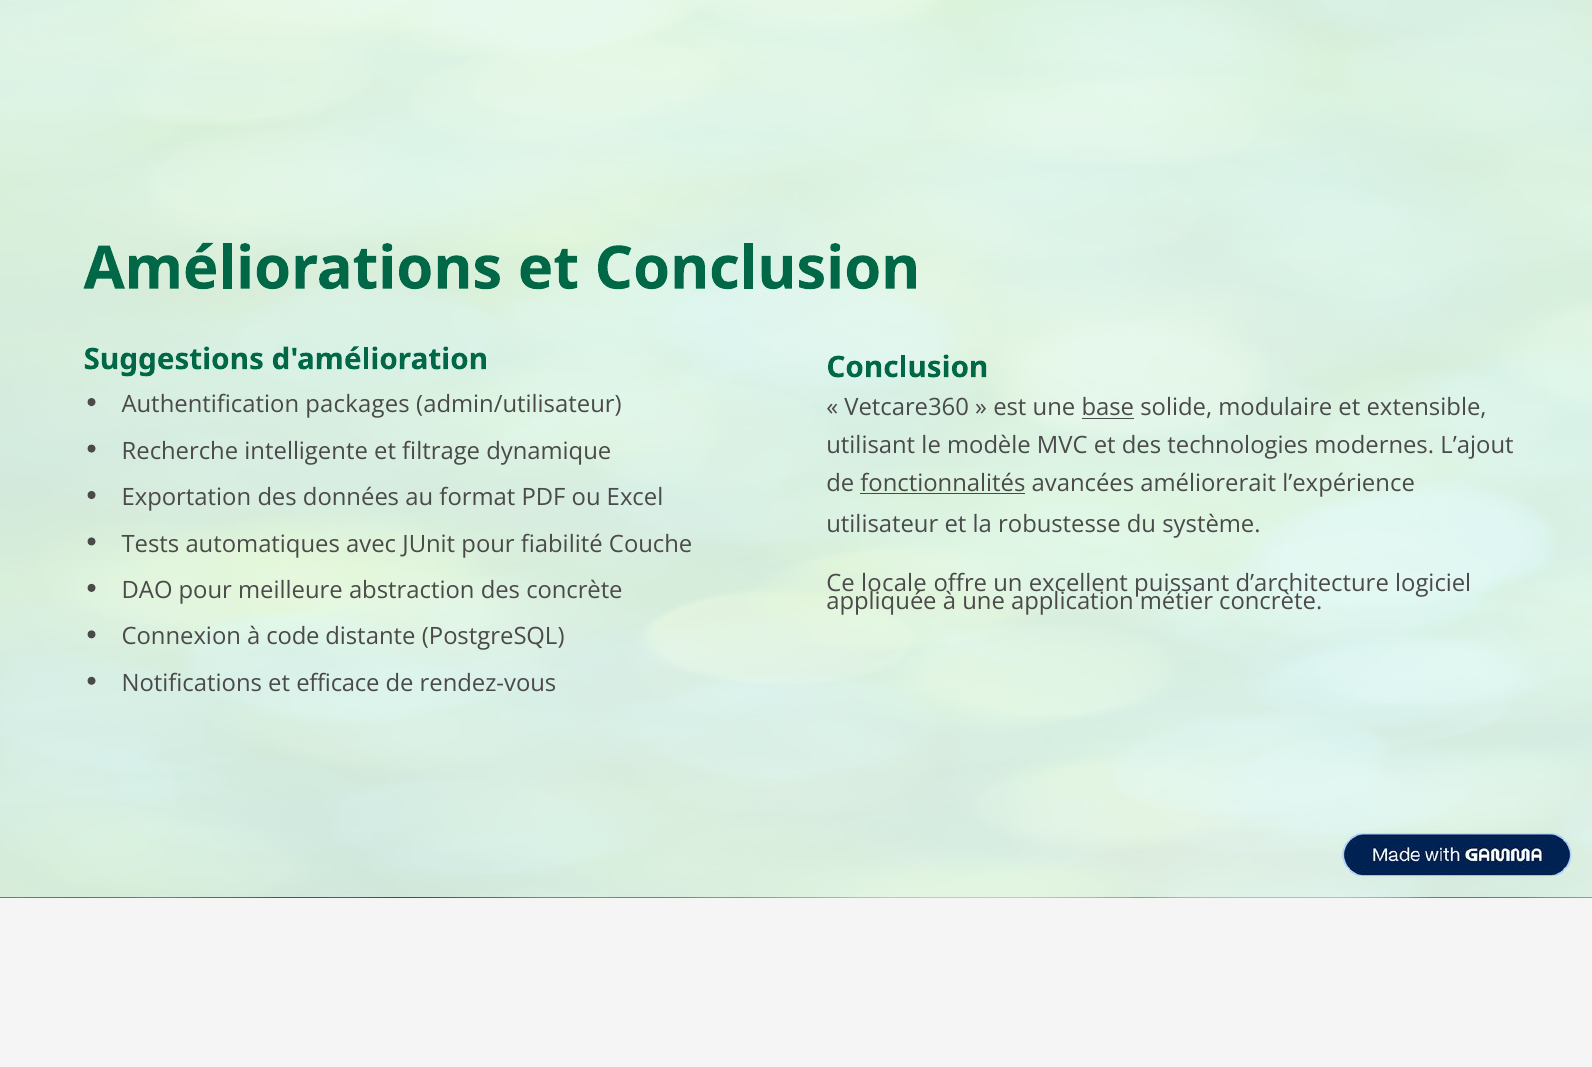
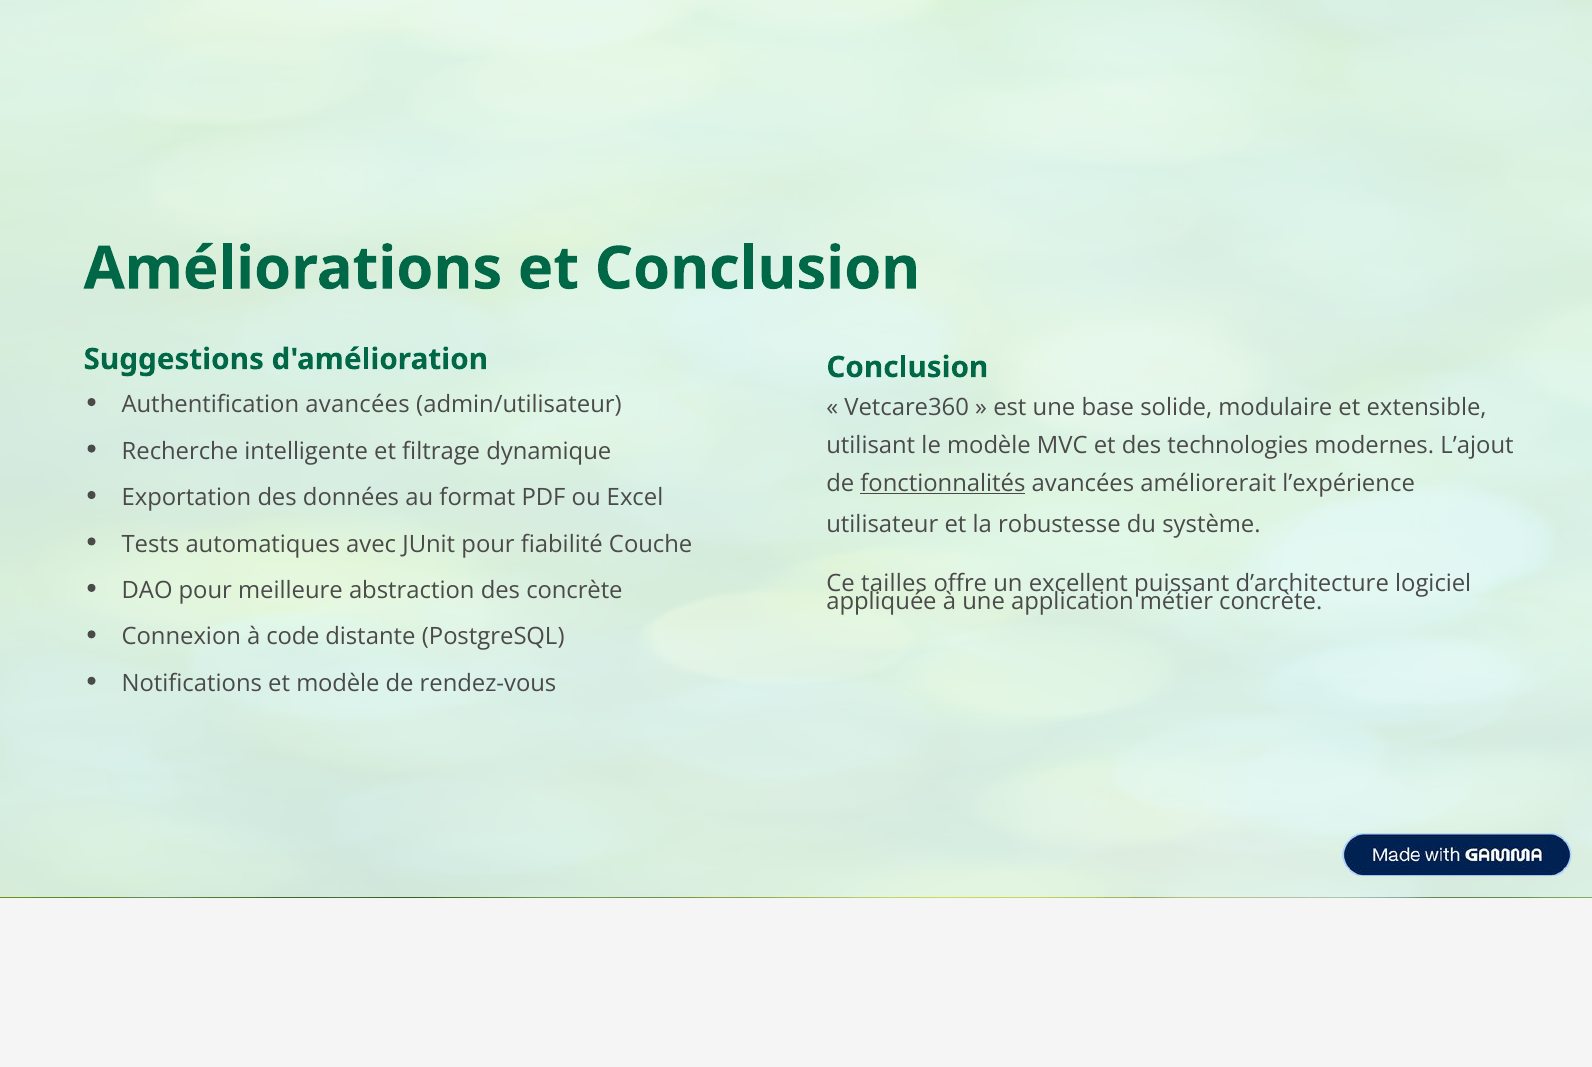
Authentification packages: packages -> avancées (358, 405)
base underline: present -> none (1108, 408)
locale: locale -> tailles (894, 584)
et efficace: efficace -> modèle (338, 683)
